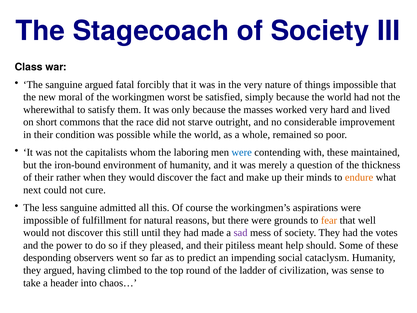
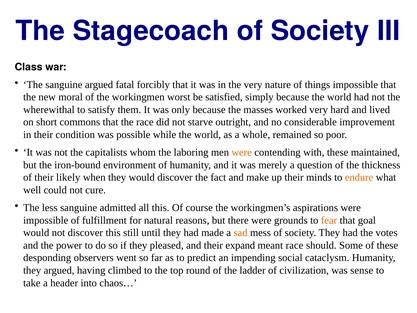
were colour: blue -> orange (242, 152)
rather: rather -> likely (68, 177)
next: next -> well (32, 190)
well: well -> goal (367, 220)
sad colour: purple -> orange (241, 233)
pitiless: pitiless -> expand (240, 245)
meant help: help -> race (295, 245)
